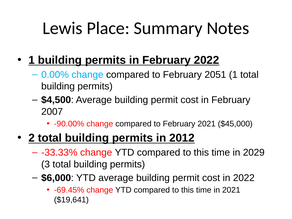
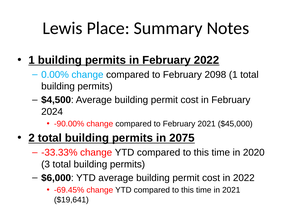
2051: 2051 -> 2098 (215, 75)
2007: 2007 -> 2024 (52, 112)
2012: 2012 -> 2075 (182, 138)
2029: 2029 -> 2020 (254, 153)
